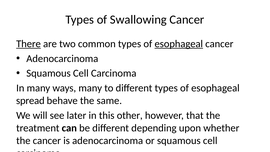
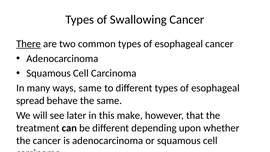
esophageal underline: present -> none (179, 44)
ways many: many -> same (90, 88)
other: other -> make (130, 115)
